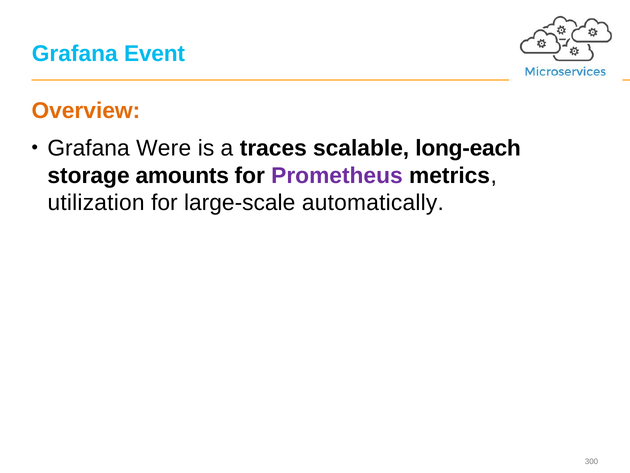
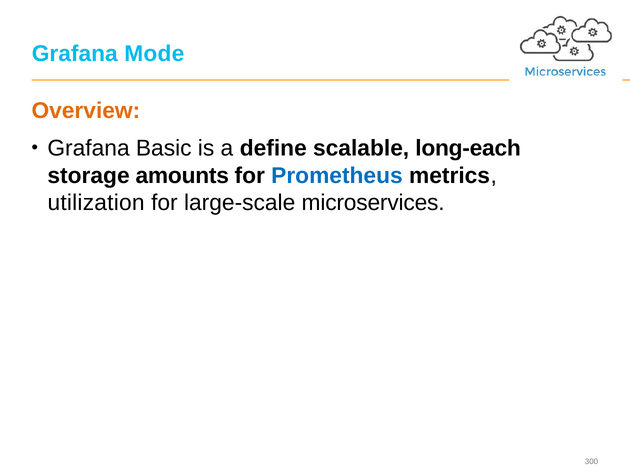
Event: Event -> Mode (154, 54)
Were: Were -> Basic (164, 148)
traces: traces -> define (273, 148)
Prometheus colour: purple -> blue (337, 175)
automatically: automatically -> microservices (373, 203)
